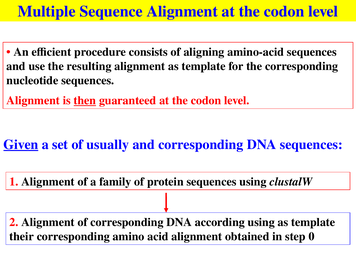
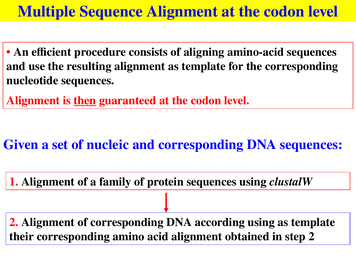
Given underline: present -> none (21, 145)
usually: usually -> nucleic (108, 145)
step 0: 0 -> 2 (312, 237)
